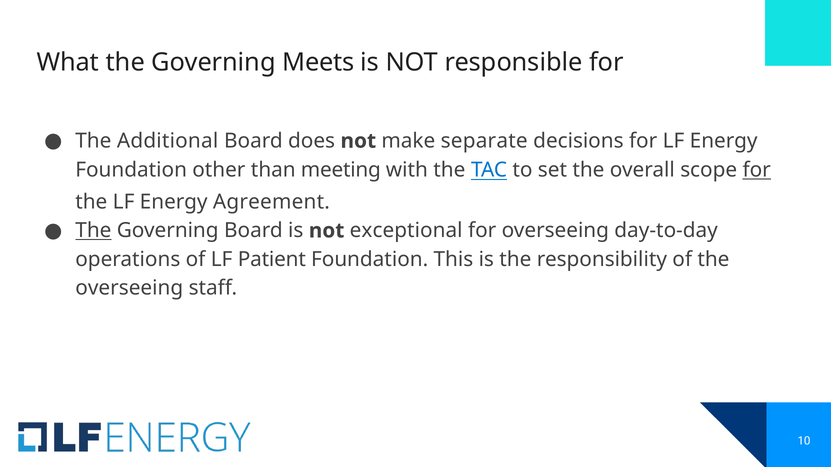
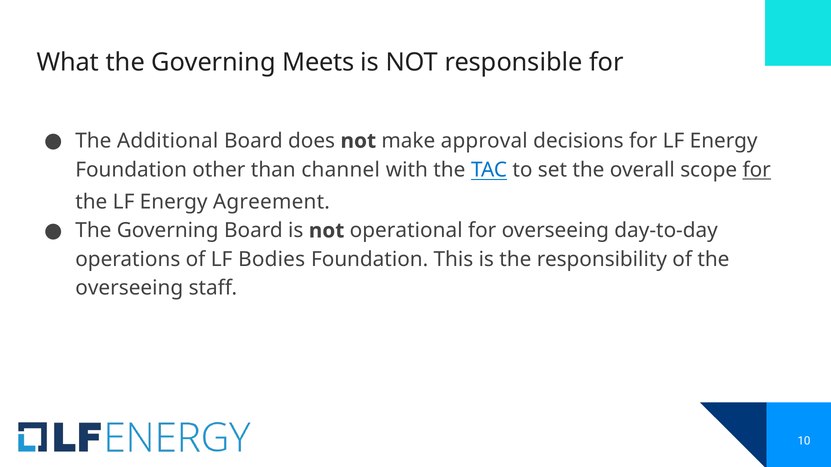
separate: separate -> approval (484, 141)
meeting: meeting -> channel (341, 170)
The underline: present -> none (93, 231)
exceptional: exceptional -> operational (406, 231)
Patient: Patient -> Bodies (272, 260)
